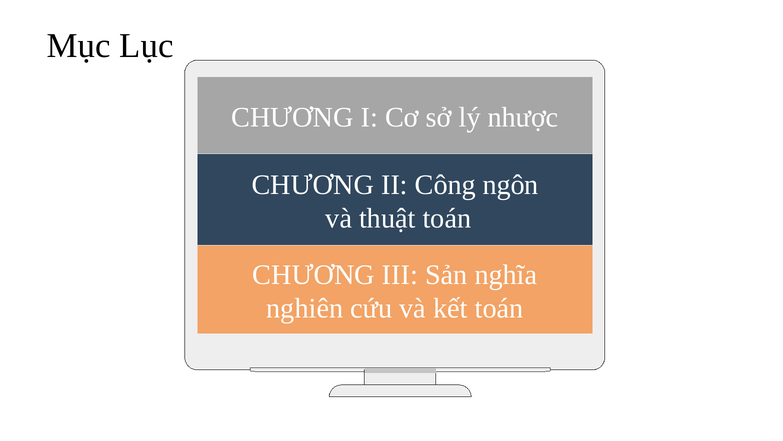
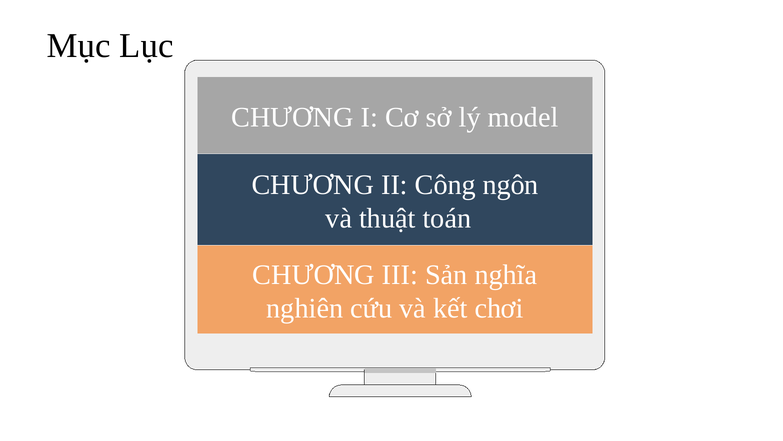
nhược: nhược -> model (523, 117)
kết toán: toán -> chơi (499, 308)
